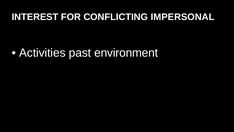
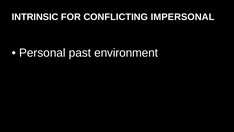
INTEREST: INTEREST -> INTRINSIC (35, 17)
Activities: Activities -> Personal (42, 53)
